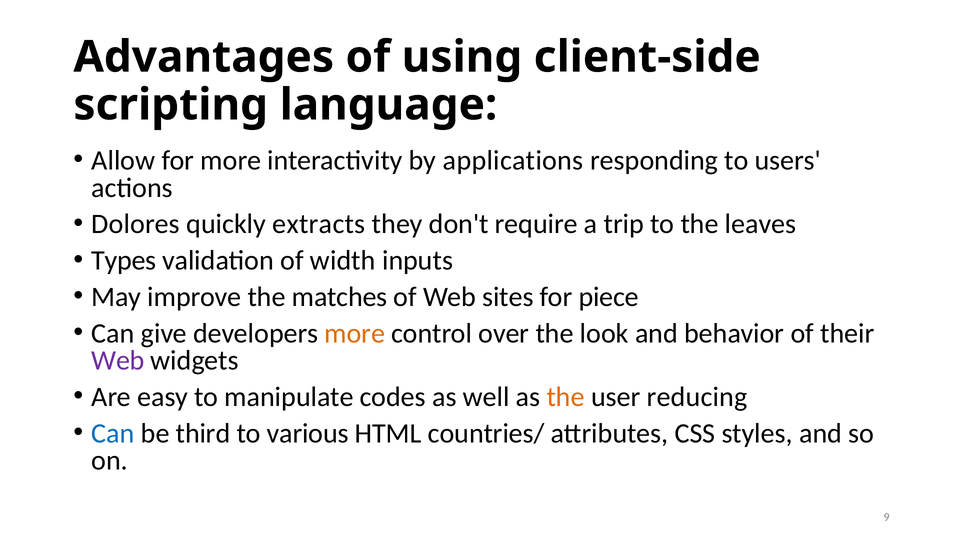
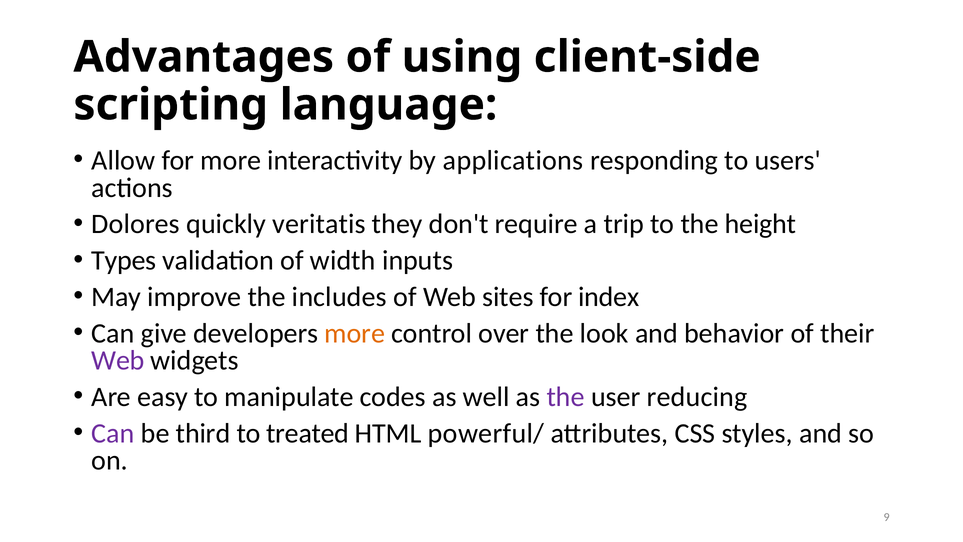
extracts: extracts -> veritatis (319, 224)
leaves: leaves -> height (761, 224)
matches: matches -> includes (339, 297)
piece: piece -> index (609, 297)
the colour: orange -> purple (566, 397)
Can colour: blue -> purple (113, 433)
various: various -> treated (308, 433)
countries/: countries/ -> powerful/ (486, 433)
